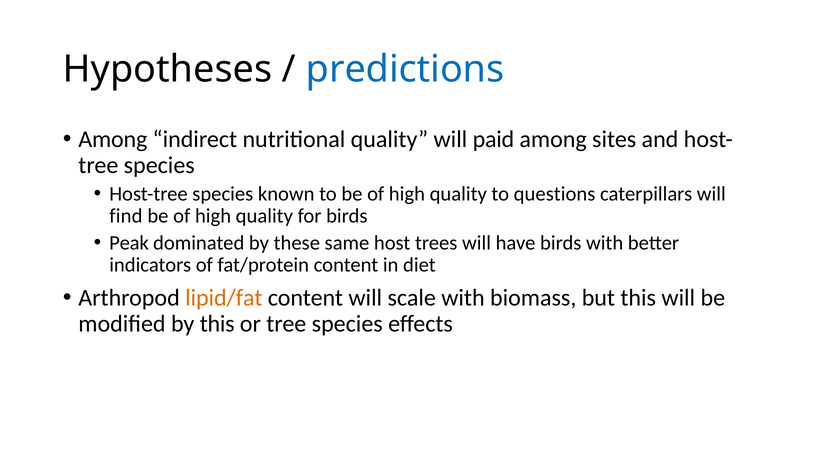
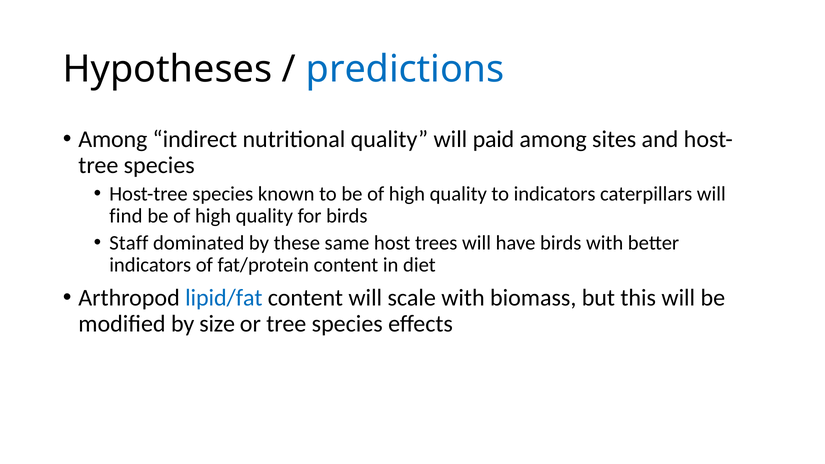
to questions: questions -> indicators (555, 194)
Peak: Peak -> Staff (129, 243)
lipid/fat colour: orange -> blue (224, 298)
by this: this -> size (217, 324)
